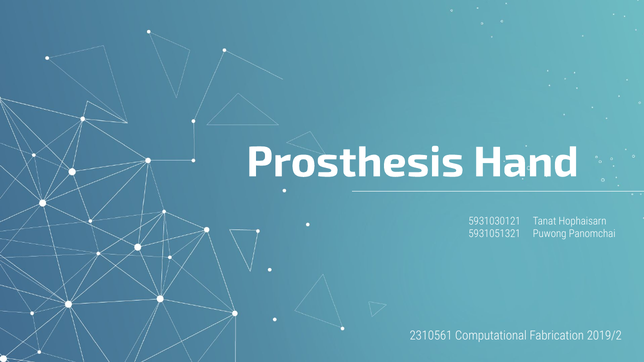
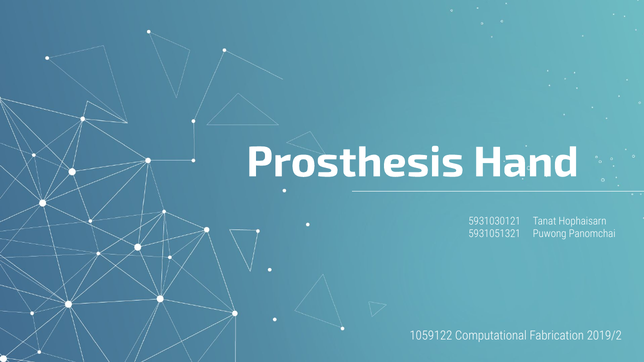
2310561: 2310561 -> 1059122 (431, 336)
